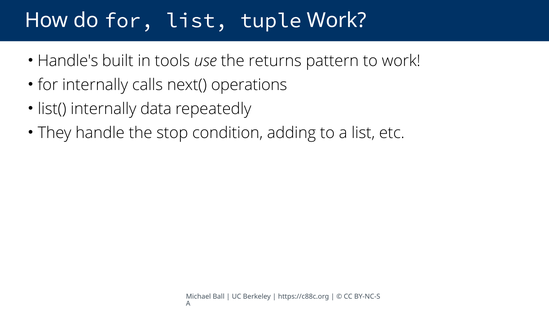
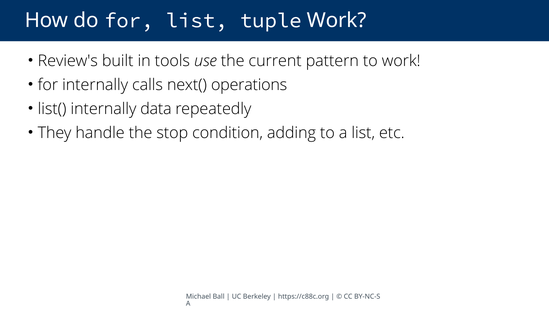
Handle's: Handle's -> Review's (68, 61)
returns: returns -> current (275, 61)
